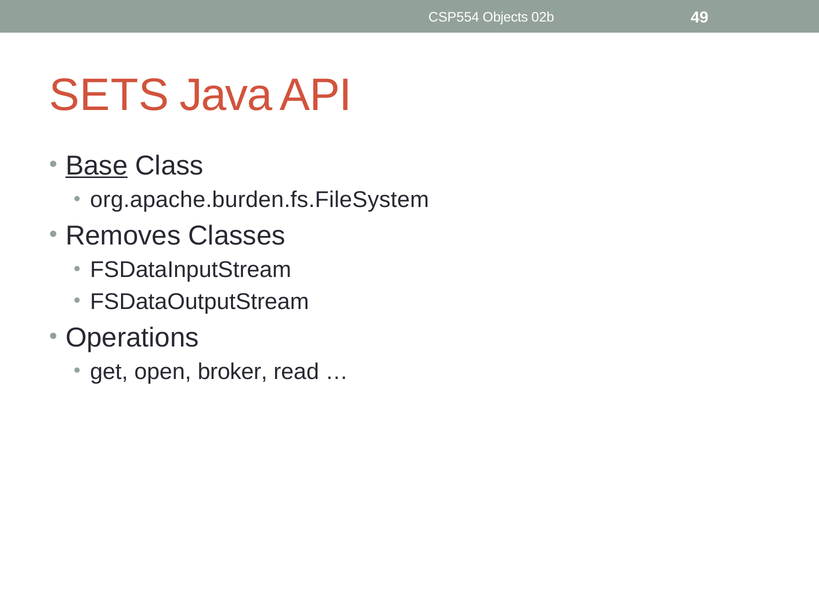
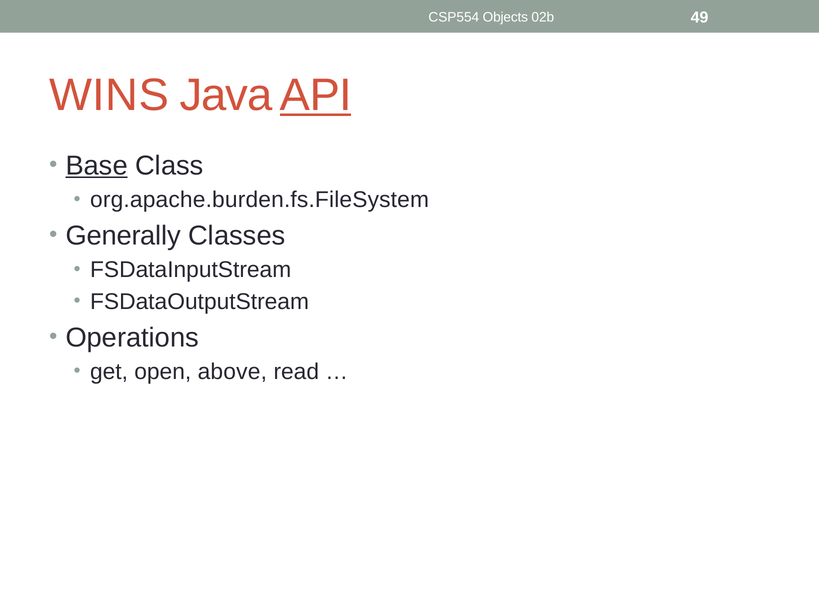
SETS: SETS -> WINS (109, 95)
API underline: none -> present (316, 95)
Removes: Removes -> Generally (123, 236)
broker: broker -> above (232, 372)
